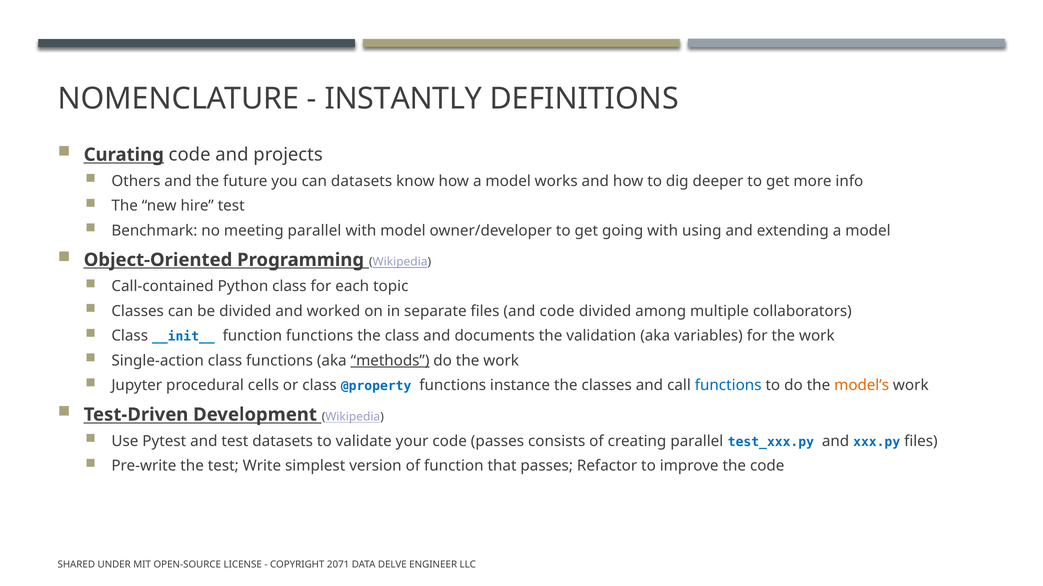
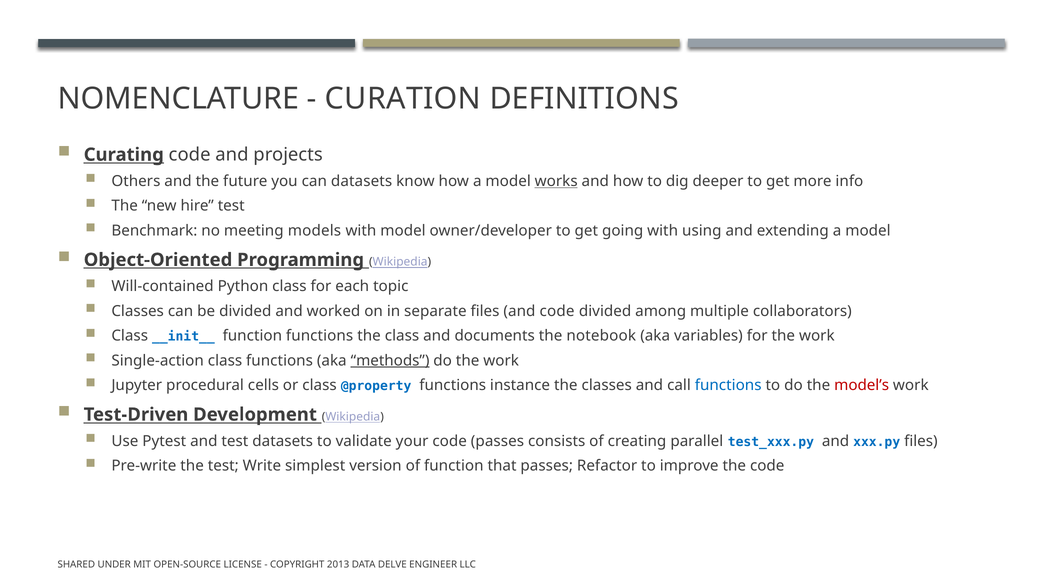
INSTANTLY: INSTANTLY -> CURATION (403, 99)
works underline: none -> present (556, 181)
meeting parallel: parallel -> models (314, 231)
Call-contained: Call-contained -> Will-contained (163, 287)
validation: validation -> notebook (601, 336)
model’s colour: orange -> red (862, 386)
2071: 2071 -> 2013 (338, 565)
